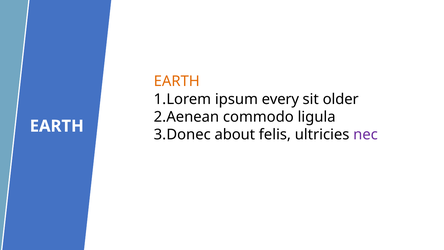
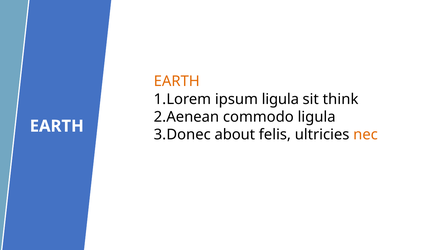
ipsum every: every -> ligula (280, 99)
older: older -> think (341, 99)
nec colour: purple -> orange (366, 135)
